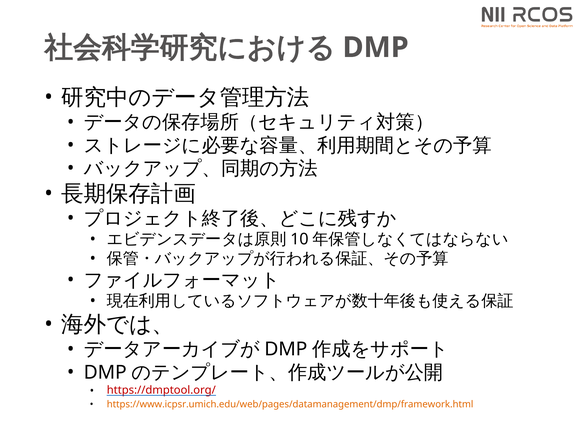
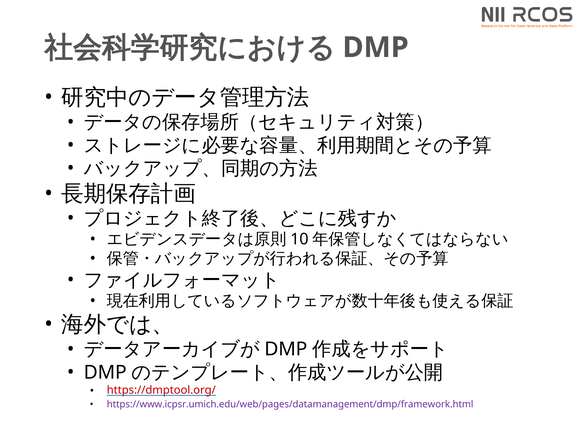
https://www.icpsr.umich.edu/web/pages/datamanagement/dmp/framework.html colour: orange -> purple (290, 404)
